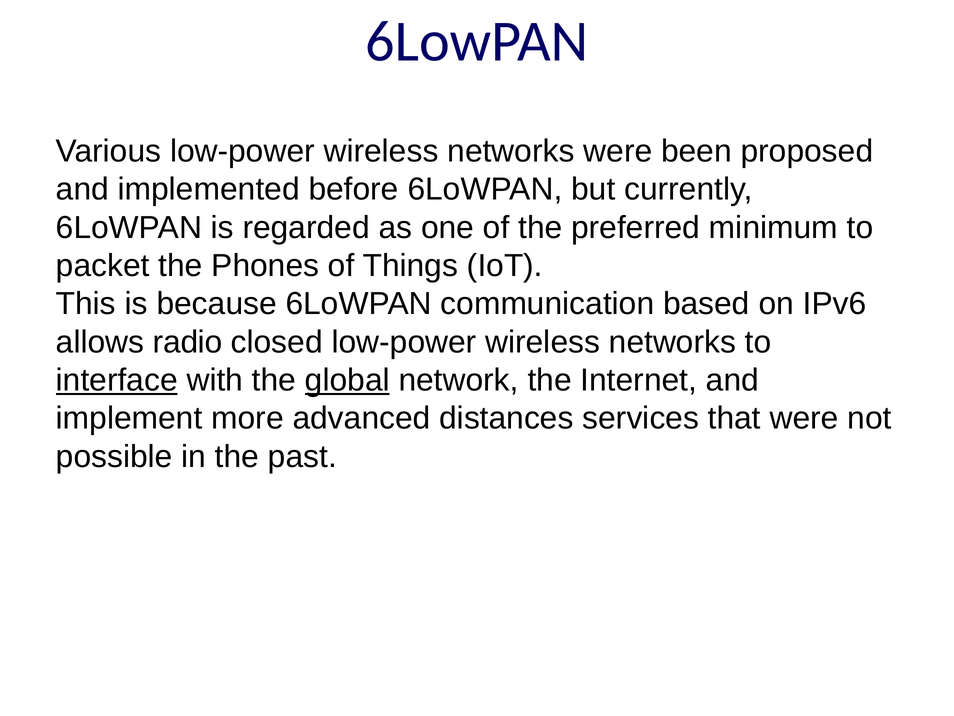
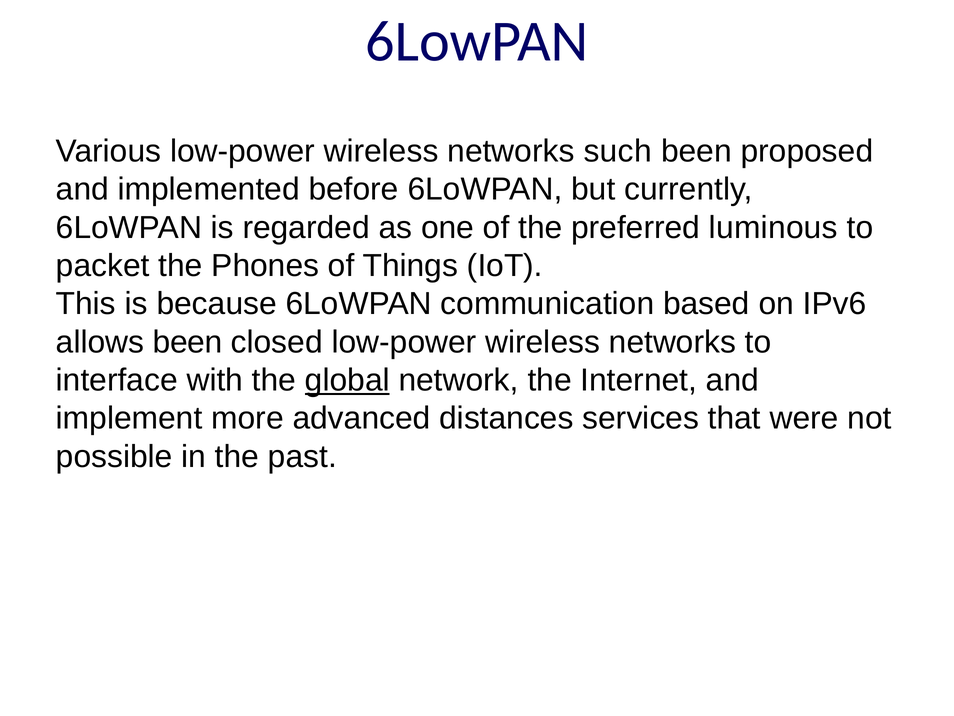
networks were: were -> such (618, 151)
minimum: minimum -> luminous (773, 227)
allows radio: radio -> been (188, 342)
interface underline: present -> none (117, 380)
